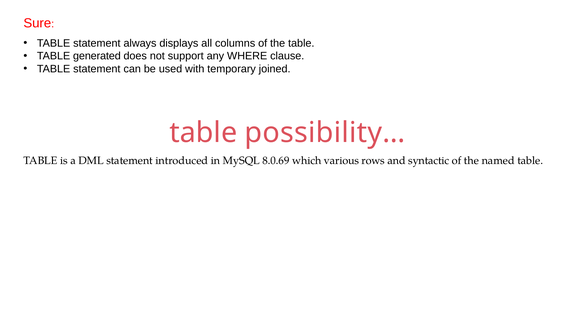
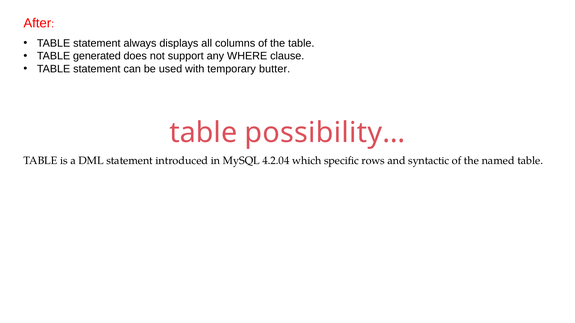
Sure: Sure -> After (37, 23)
joined: joined -> butter (275, 69)
8.0.69: 8.0.69 -> 4.2.04 (276, 161)
various: various -> specific (342, 161)
